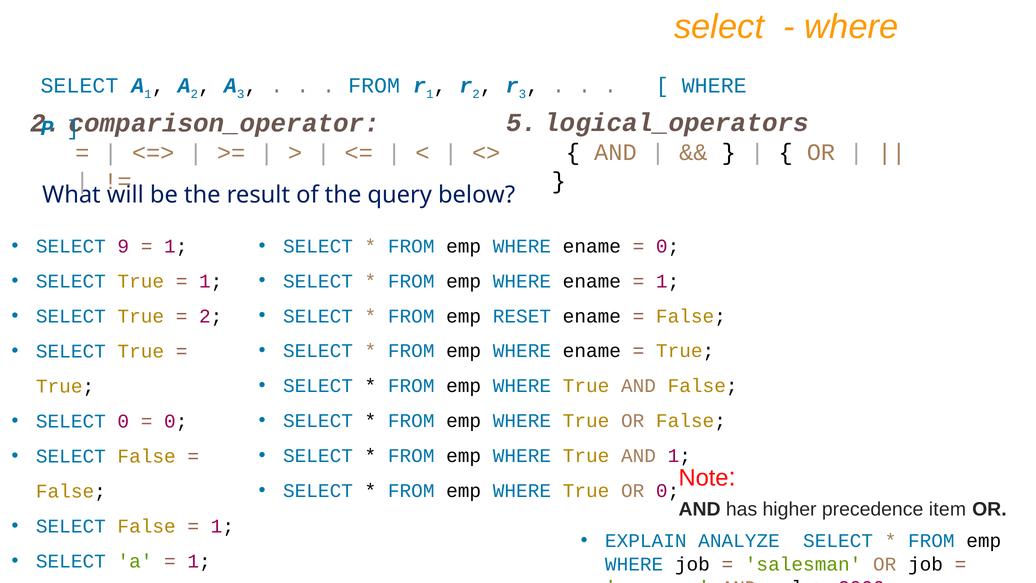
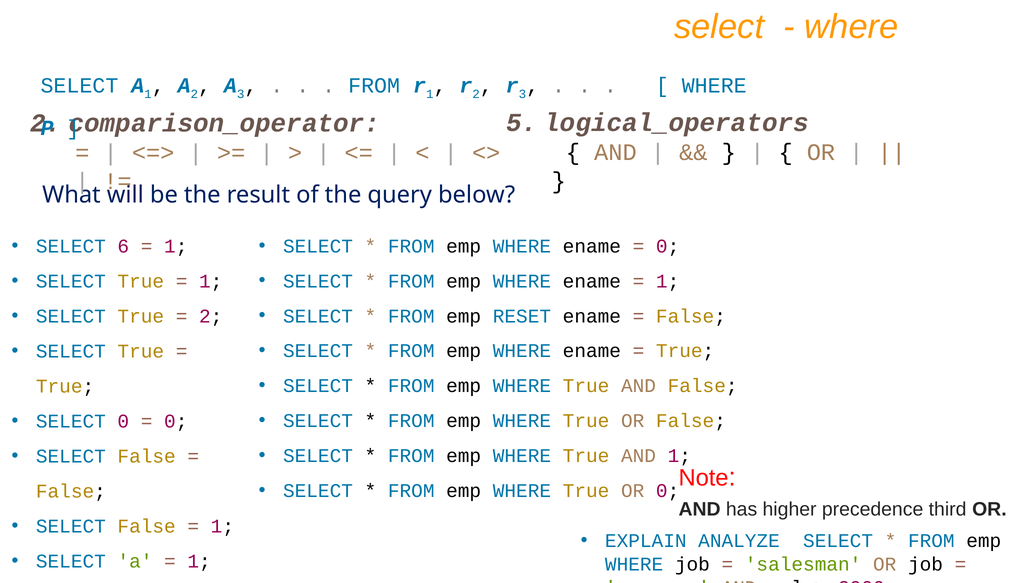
9: 9 -> 6 (123, 246)
item: item -> third (948, 509)
